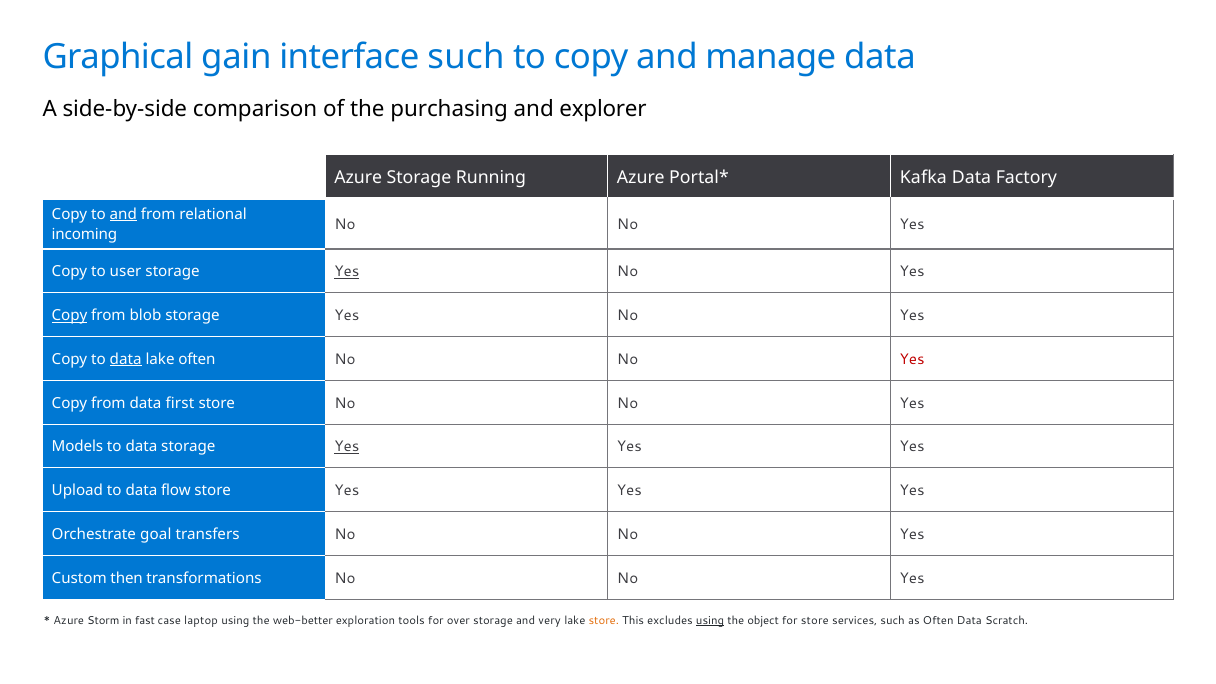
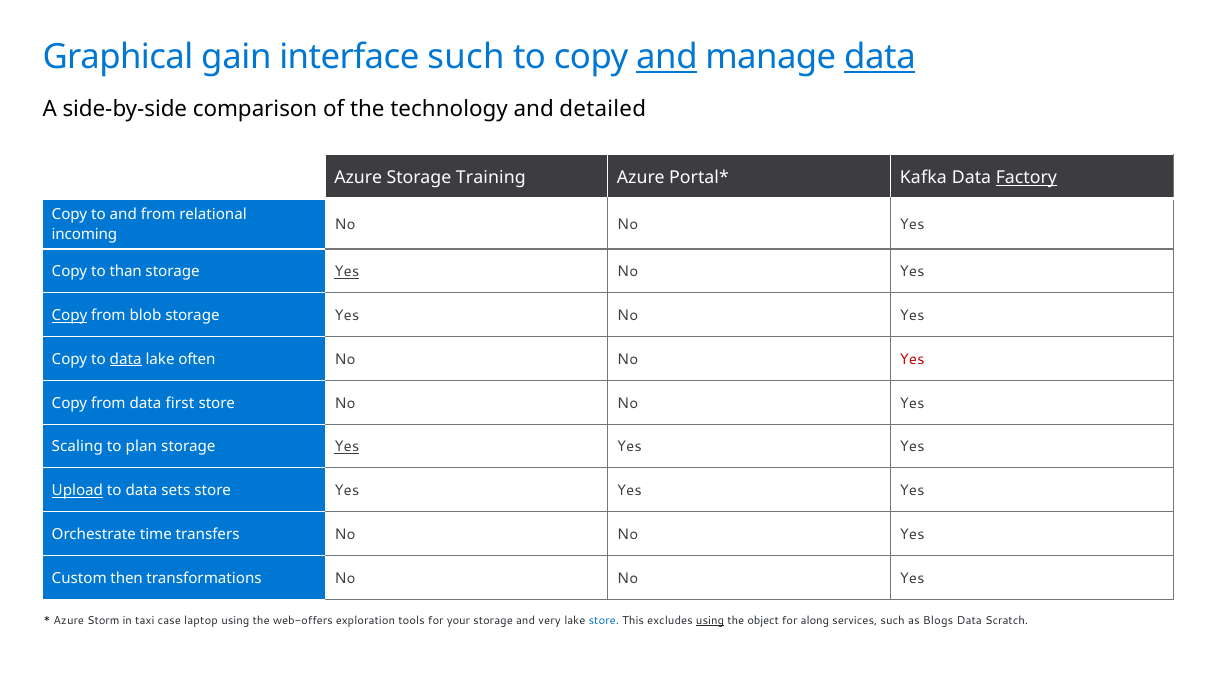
and underline: none -> present (667, 57)
data underline: none -> present (880, 57)
purchasing: purchasing -> technology (449, 109)
explorer: explorer -> detailed (603, 109)
Running: Running -> Training (491, 178)
Factory underline: none -> present (1026, 178)
and underline: present -> none (123, 214)
user: user -> than (126, 272)
Models: Models -> Scaling (77, 447)
data: data -> plan (141, 447)
Upload underline: none -> present (77, 491)
flow: flow -> sets (176, 491)
goal: goal -> time (156, 534)
fast: fast -> taxi (145, 621)
web-better: web-better -> web-offers (303, 621)
over: over -> your (458, 621)
store colour: orange -> blue (604, 621)
for store: store -> along (815, 621)
as Often: Often -> Blogs (938, 621)
